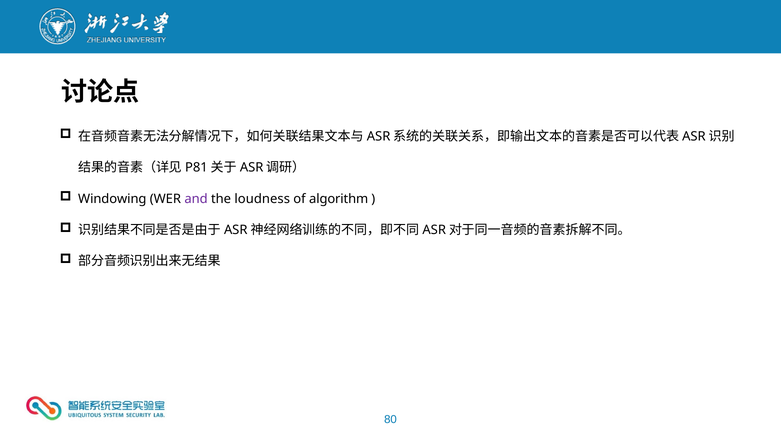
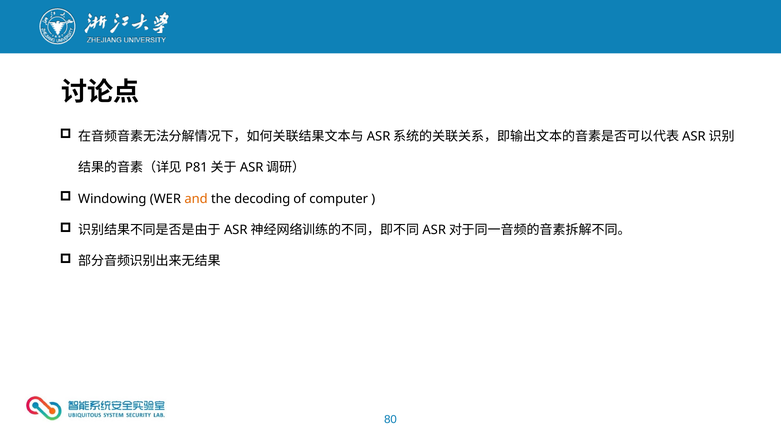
and colour: purple -> orange (196, 199)
loudness: loudness -> decoding (262, 199)
algorithm: algorithm -> computer (339, 199)
